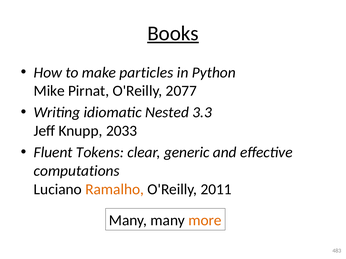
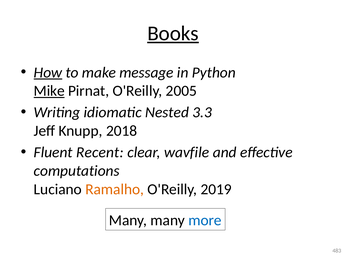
How underline: none -> present (48, 73)
particles: particles -> message (146, 73)
Mike underline: none -> present (49, 91)
2077: 2077 -> 2005 (181, 91)
2033: 2033 -> 2018 (122, 131)
Tokens: Tokens -> Recent (100, 153)
generic: generic -> wavfile (187, 153)
2011: 2011 -> 2019 (216, 190)
more colour: orange -> blue (205, 221)
